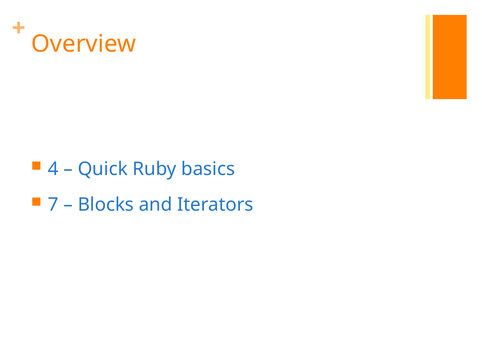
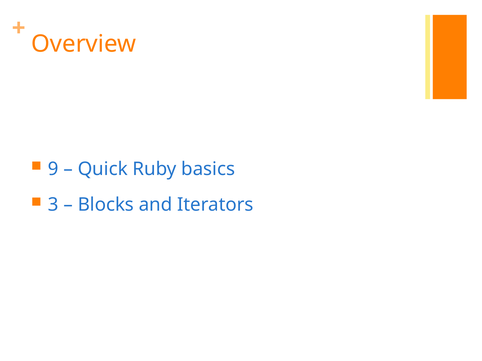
4: 4 -> 9 (53, 169)
7: 7 -> 3 (53, 205)
